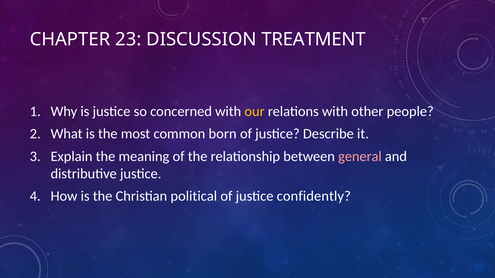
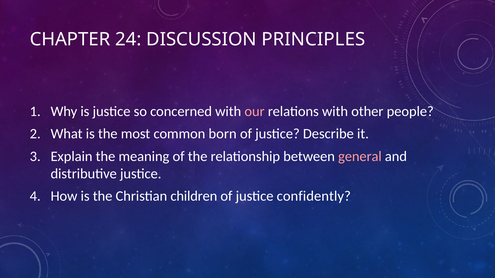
23: 23 -> 24 (128, 39)
TREATMENT: TREATMENT -> PRINCIPLES (313, 39)
our colour: yellow -> pink (255, 112)
political: political -> children (194, 196)
